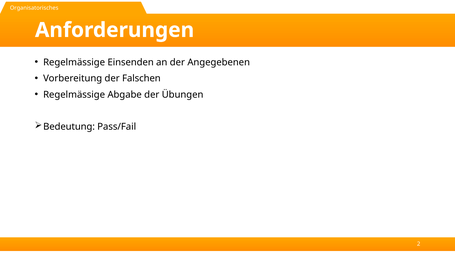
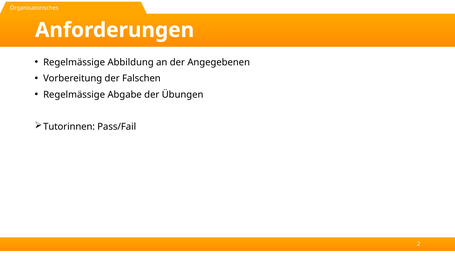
Einsenden: Einsenden -> Abbildung (131, 62)
Bedeutung: Bedeutung -> Tutorinnen (69, 127)
